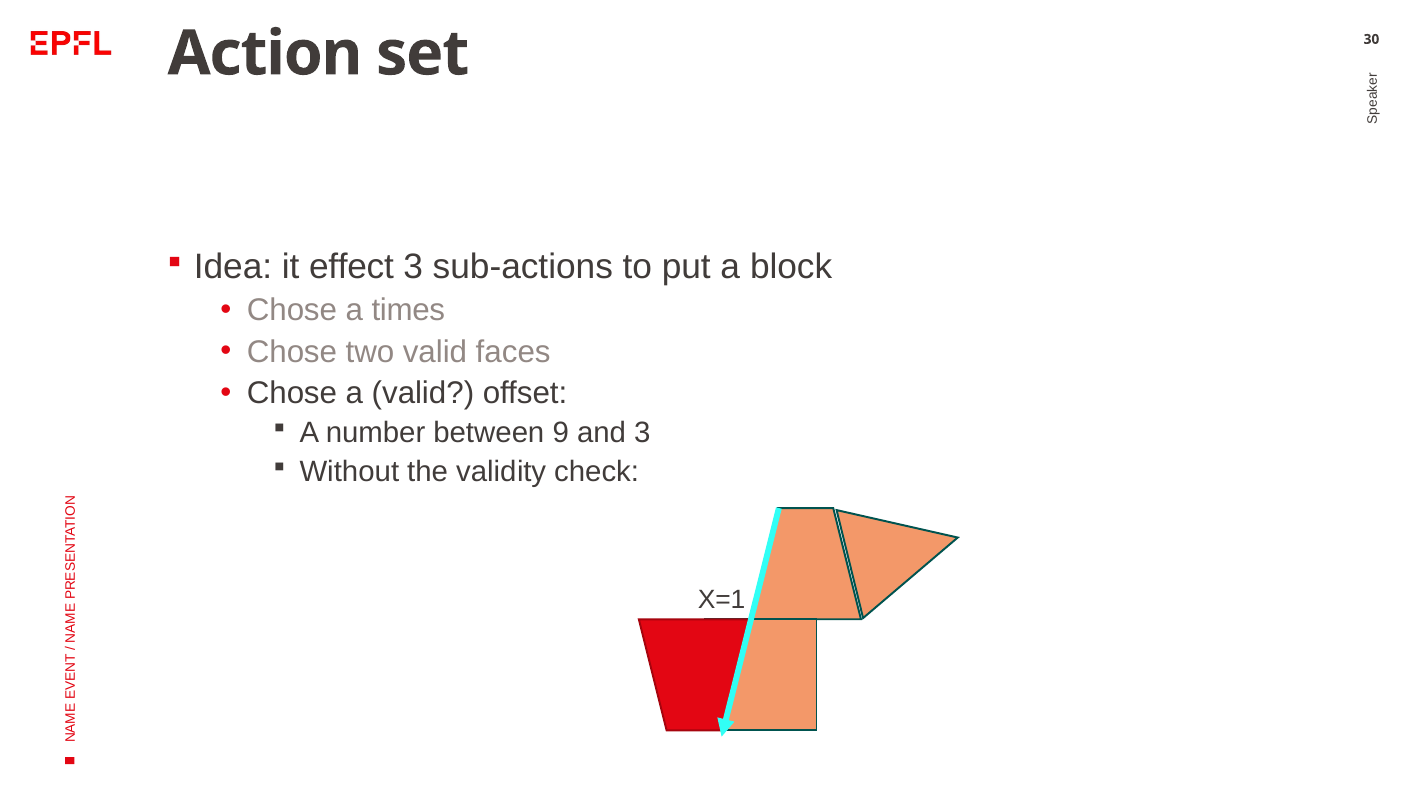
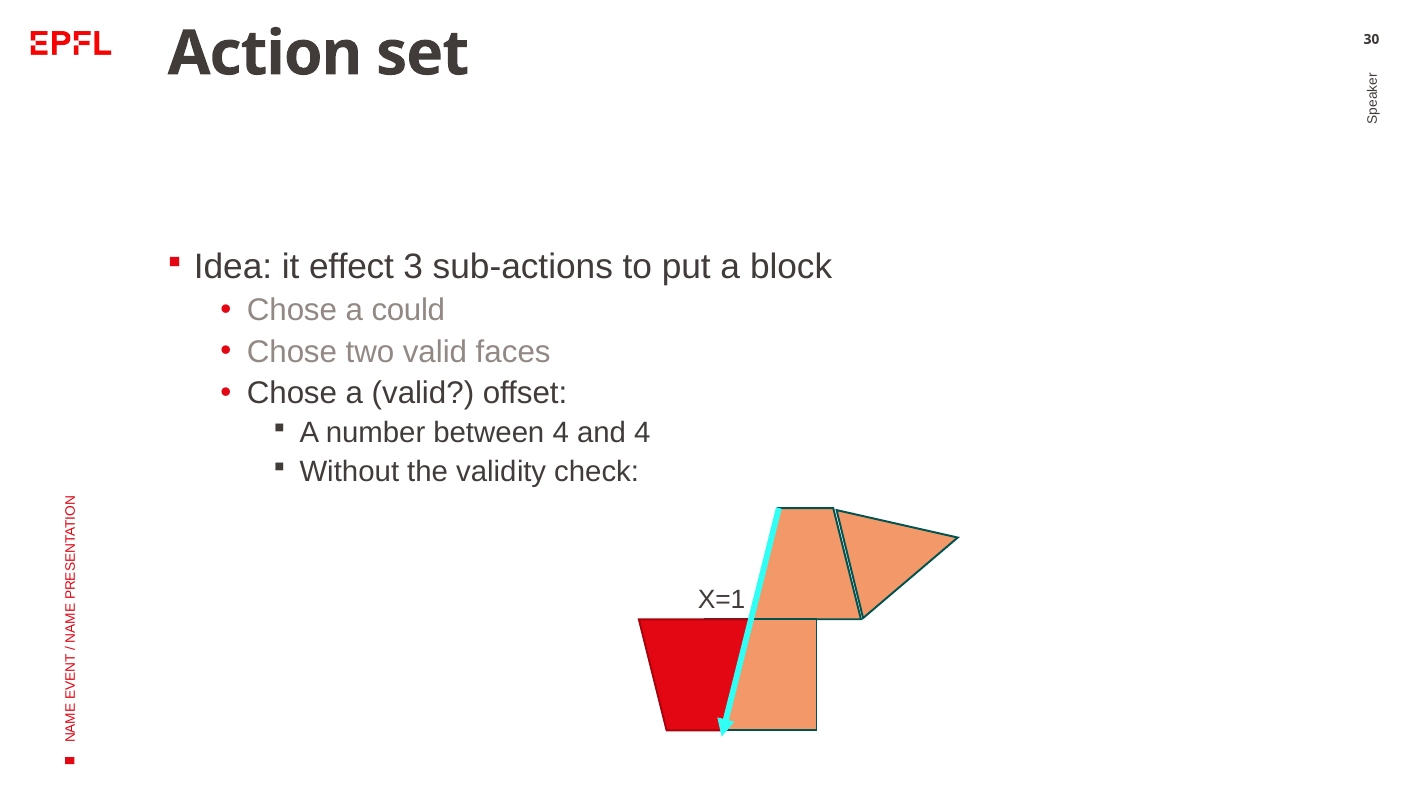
times: times -> could (408, 311)
between 9: 9 -> 4 (561, 433)
and 3: 3 -> 4 (642, 433)
